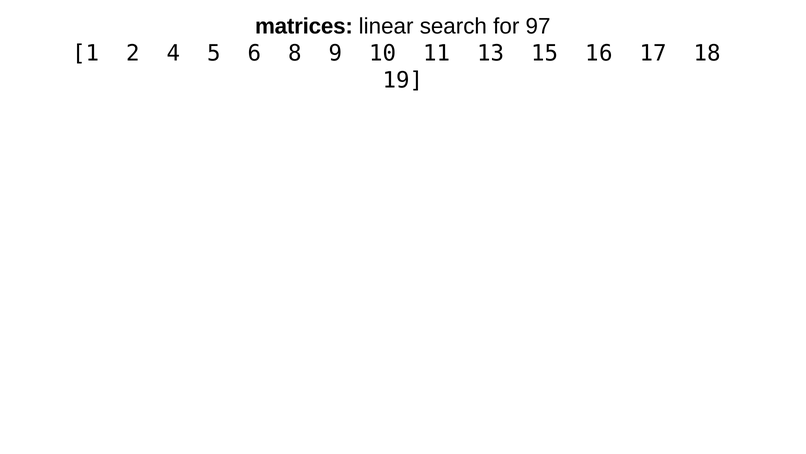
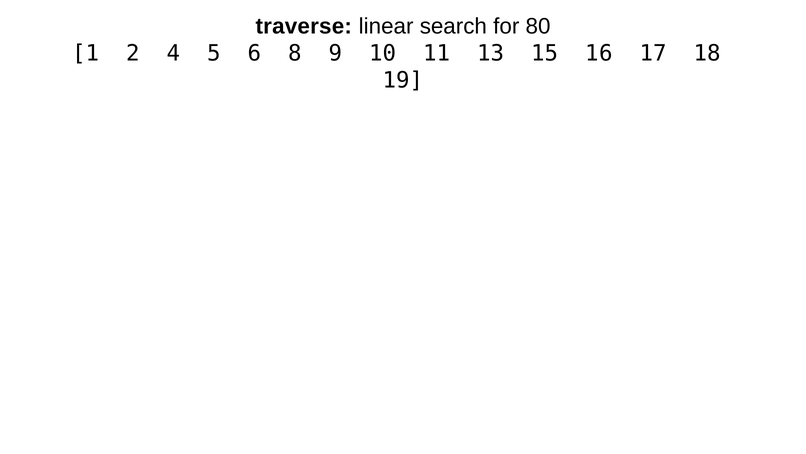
matrices: matrices -> traverse (304, 27)
97: 97 -> 80 (538, 27)
